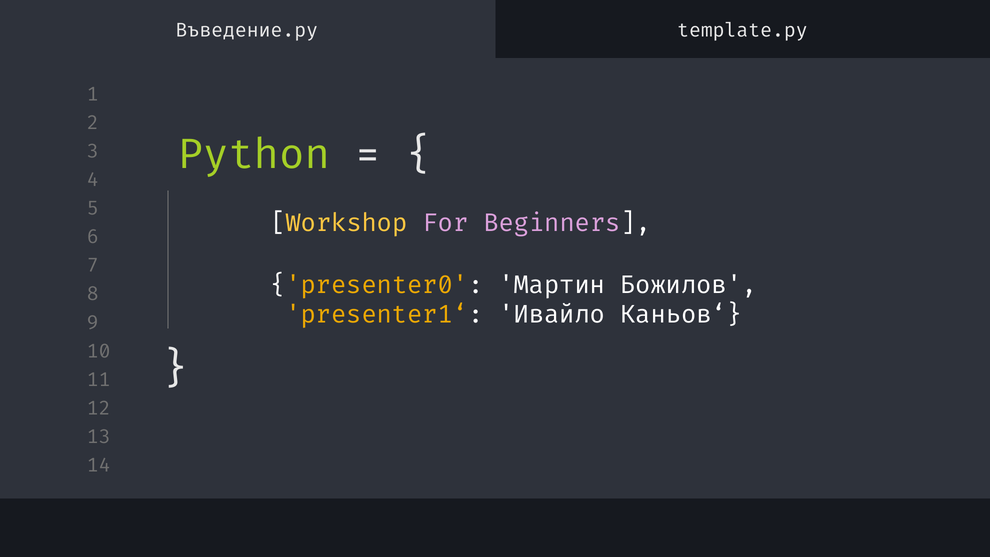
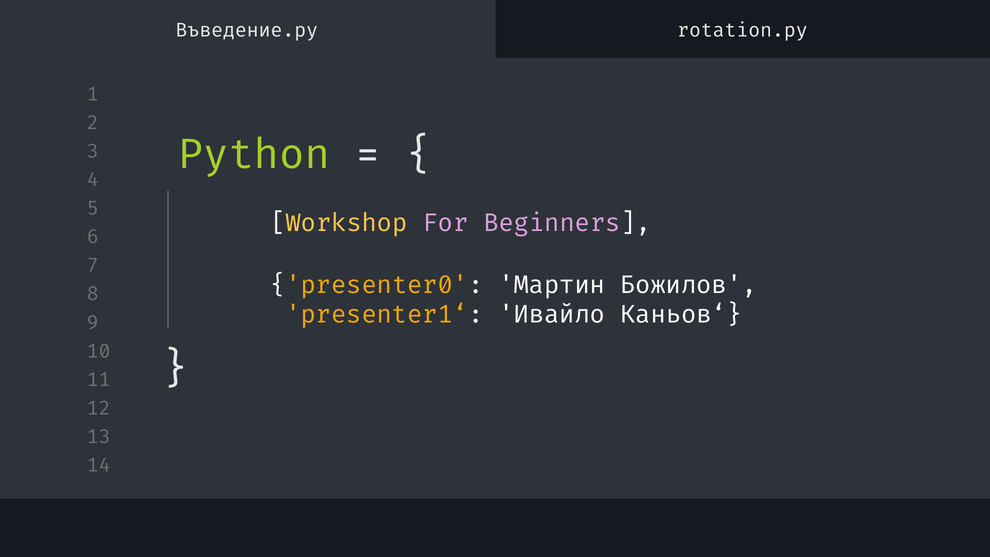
template.py: template.py -> rotation.py (742, 31)
